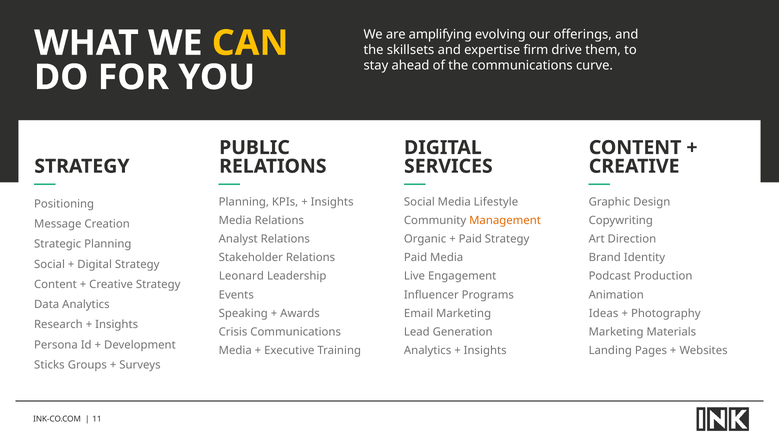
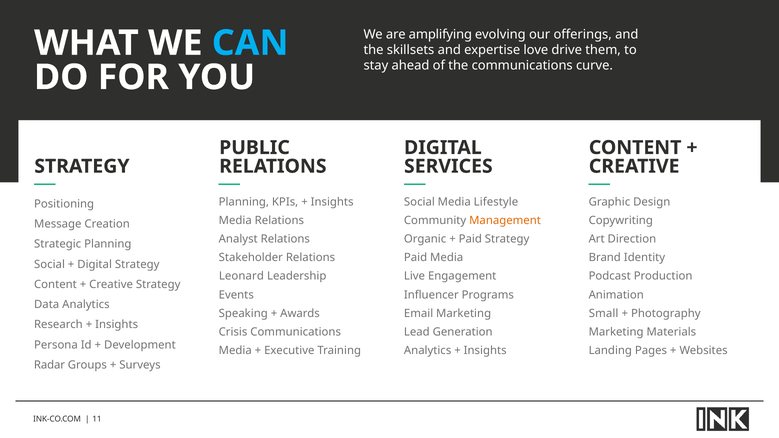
CAN colour: yellow -> light blue (250, 43)
firm: firm -> love (536, 50)
Ideas: Ideas -> Small (604, 313)
Sticks: Sticks -> Radar (49, 365)
